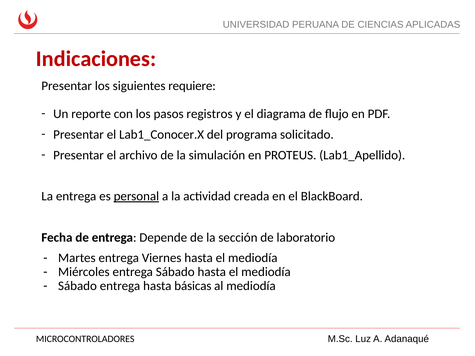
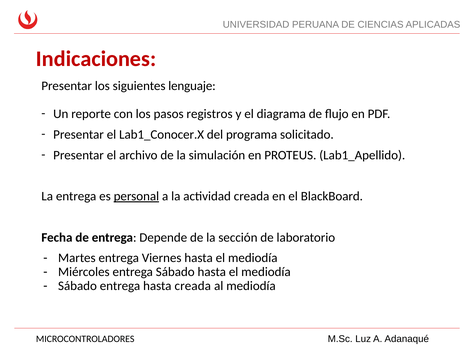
requiere: requiere -> lenguaje (192, 86)
hasta básicas: básicas -> creada (193, 286)
